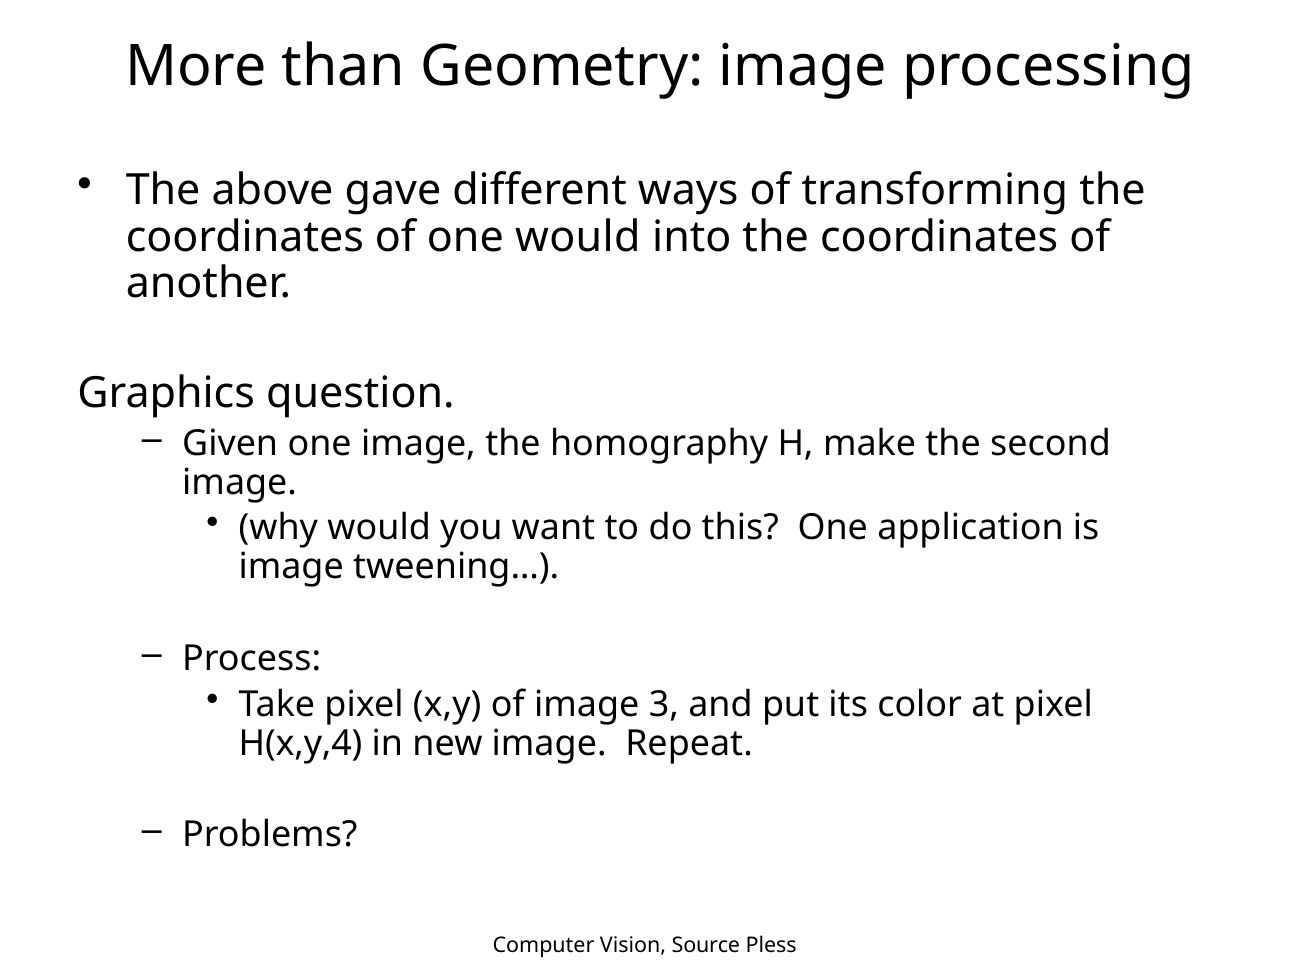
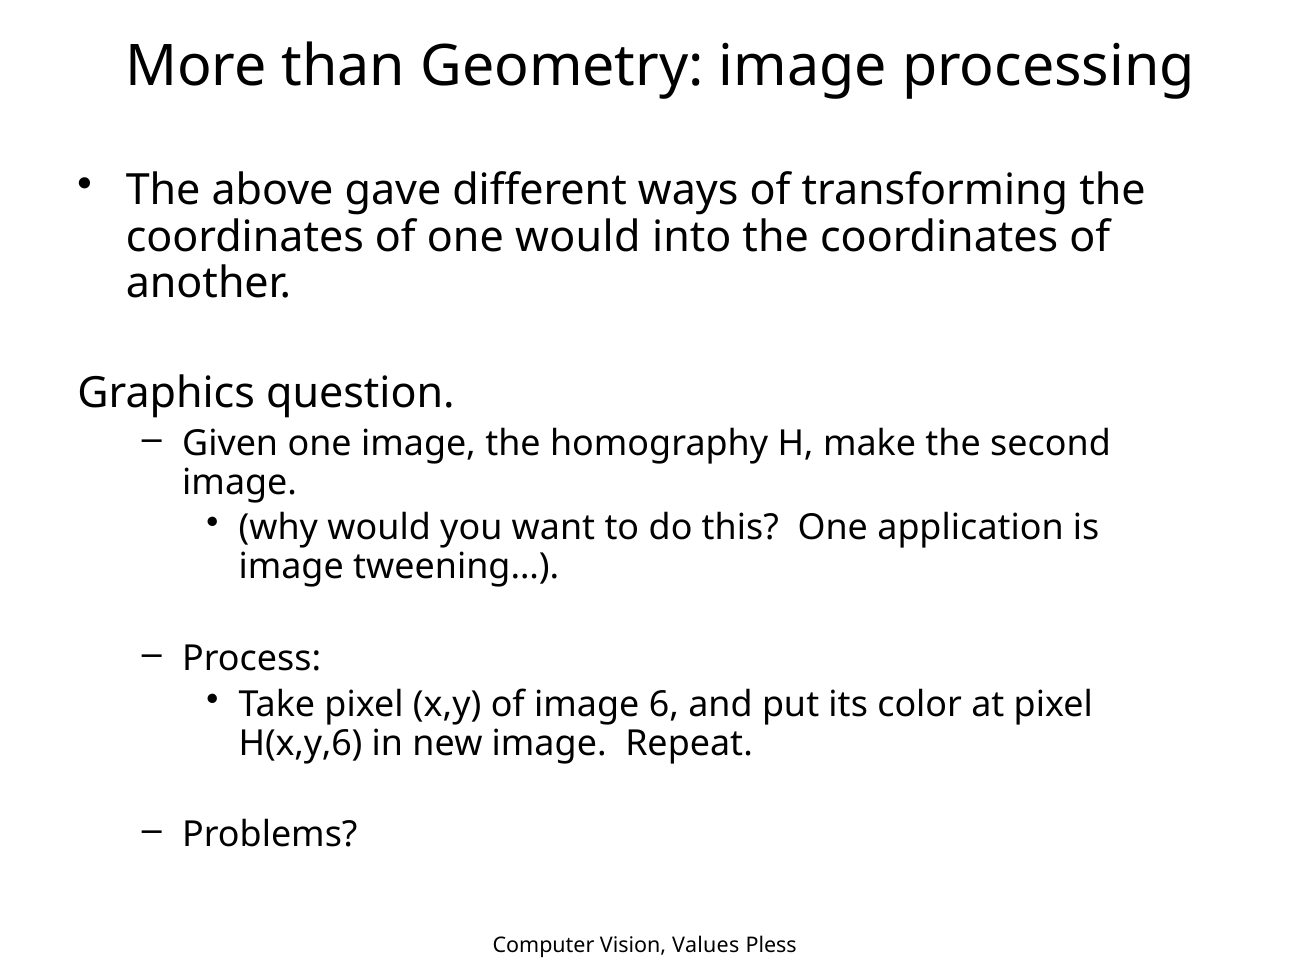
3: 3 -> 6 (664, 704)
H(x,y,4: H(x,y,4 -> H(x,y,6 (301, 743)
Source: Source -> Values (706, 945)
